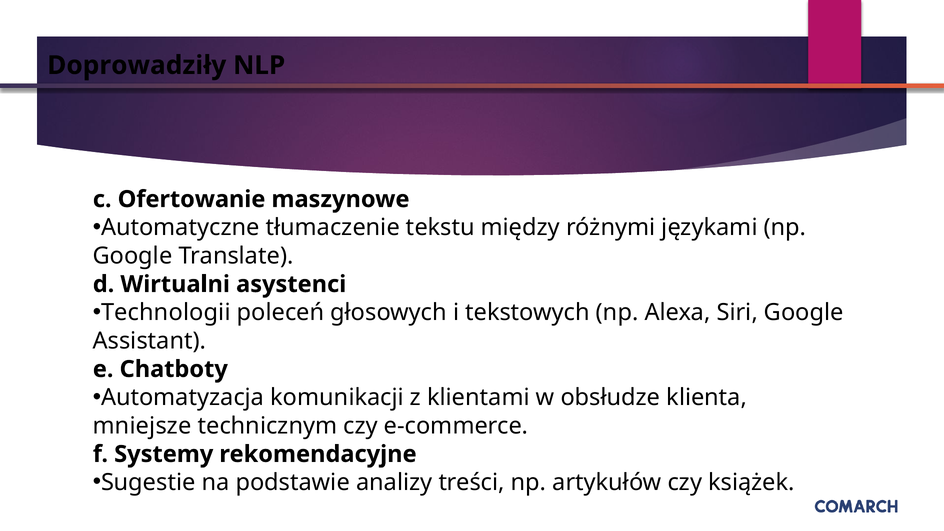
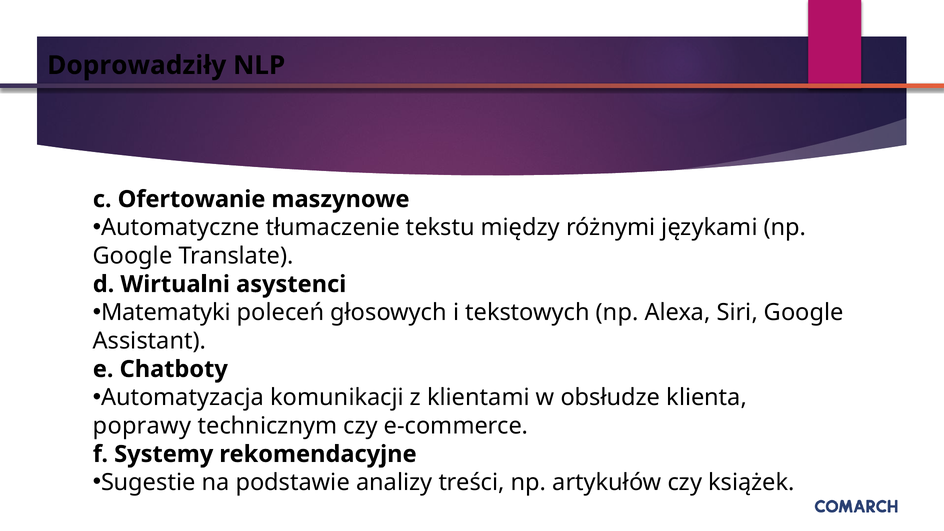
Technologii: Technologii -> Matematyki (166, 313)
mniejsze: mniejsze -> poprawy (142, 426)
